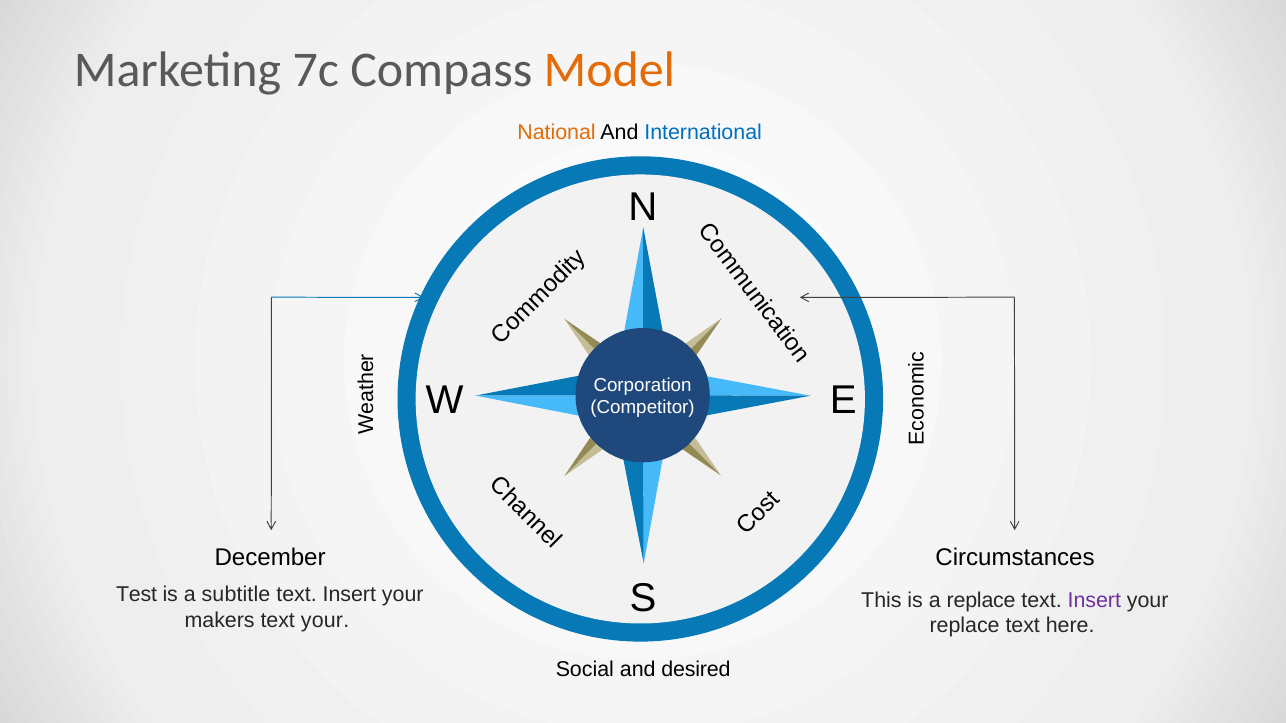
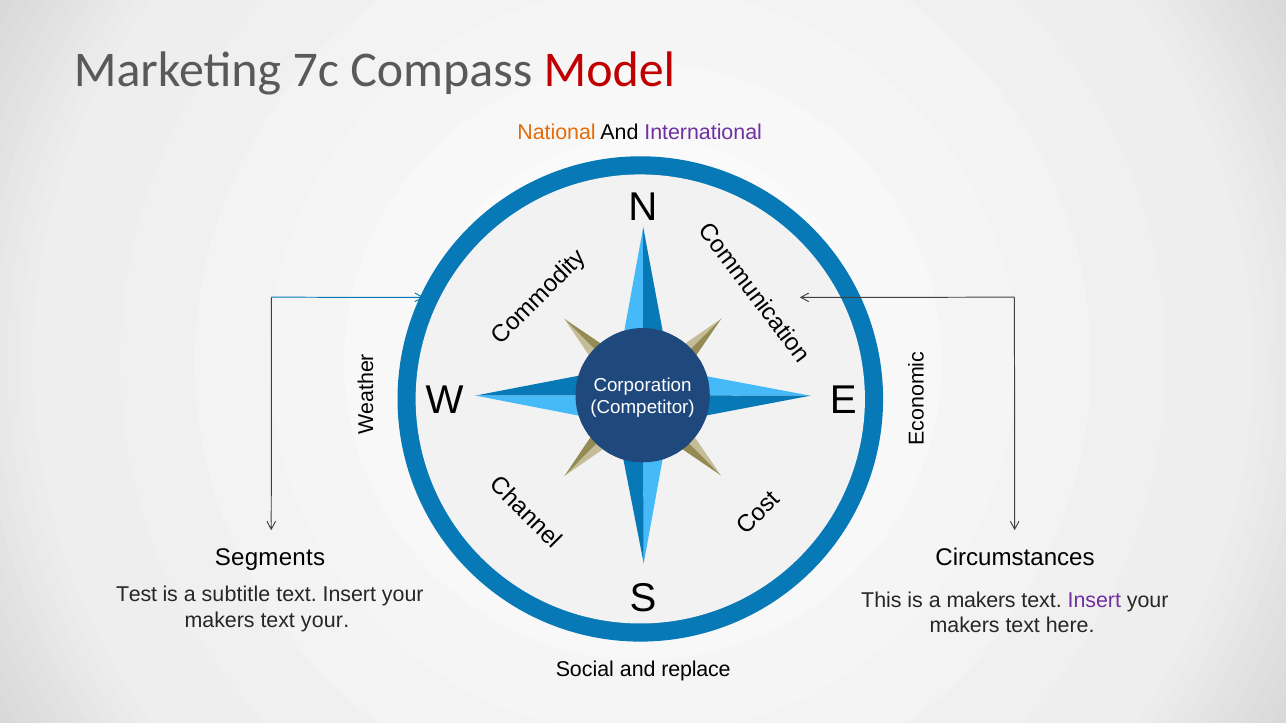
Model colour: orange -> red (609, 70)
International colour: blue -> purple (703, 133)
December: December -> Segments (270, 558)
a replace: replace -> makers (981, 600)
replace: replace -> makers (965, 626)
desired: desired -> replace (696, 670)
